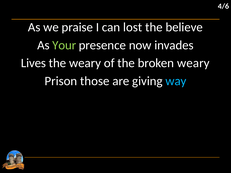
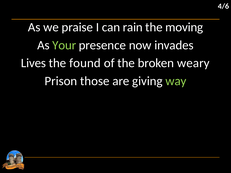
lost: lost -> rain (133, 27)
believe: believe -> moving (184, 27)
the weary: weary -> found (85, 63)
way colour: light blue -> light green (176, 81)
